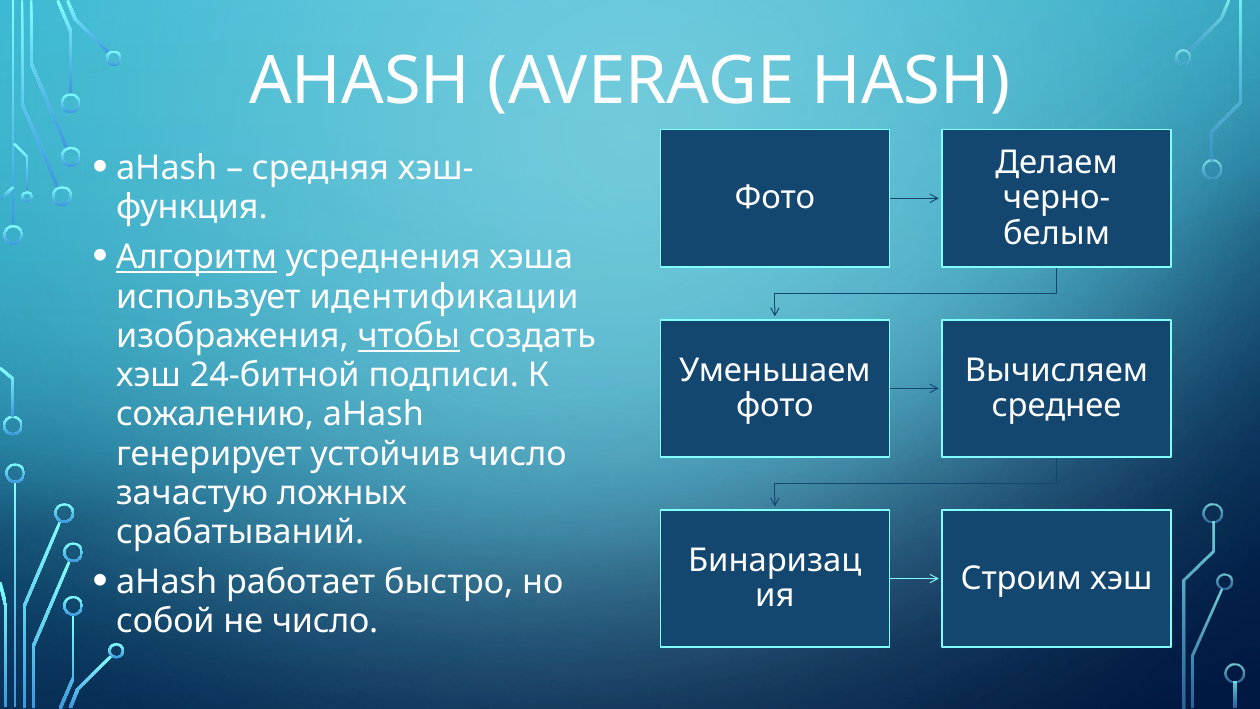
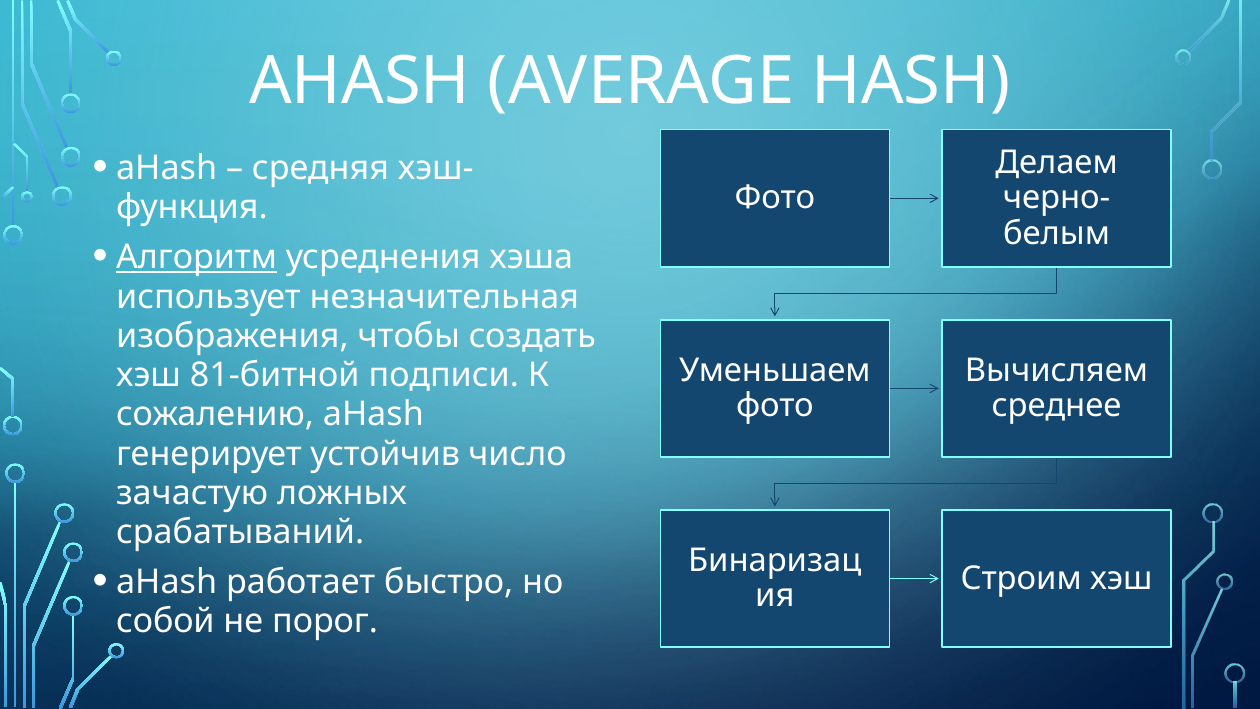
идентификации: идентификации -> незначительная (444, 297)
чтобы underline: present -> none (409, 336)
24-битной: 24-битной -> 81-битной (275, 375)
не число: число -> порог (325, 621)
